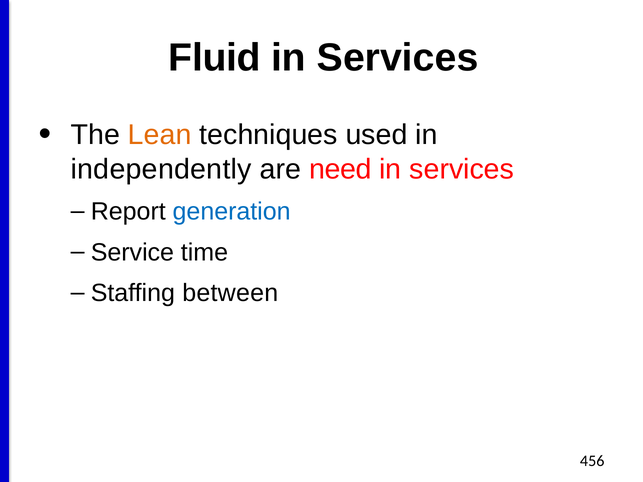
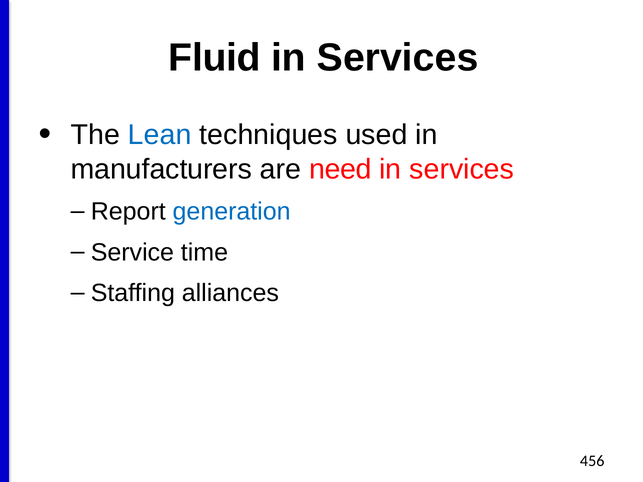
Lean colour: orange -> blue (160, 135)
independently: independently -> manufacturers (161, 169)
between: between -> alliances (230, 293)
